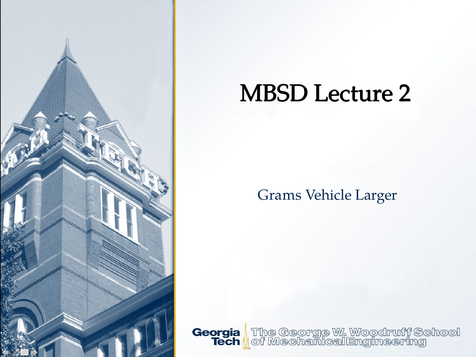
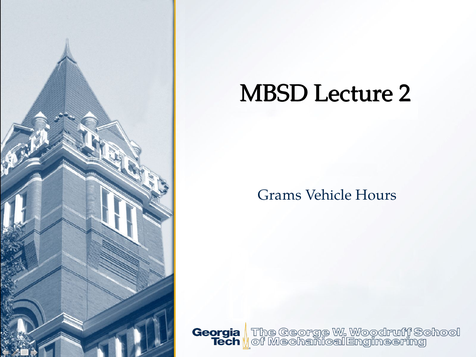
Larger: Larger -> Hours (376, 195)
